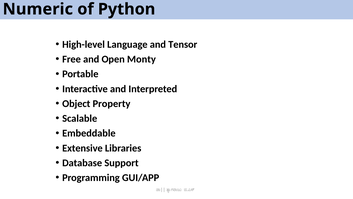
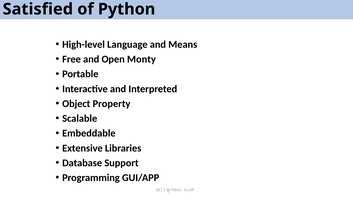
Numeric: Numeric -> Satisfied (38, 9)
Tensor: Tensor -> Means (183, 44)
